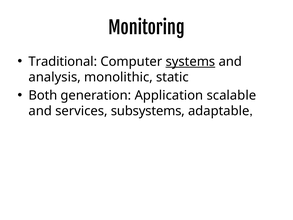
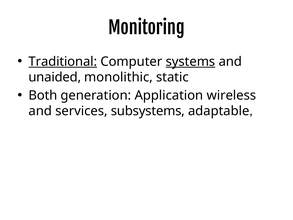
Traditional underline: none -> present (63, 61)
analysis: analysis -> unaided (55, 77)
scalable: scalable -> wireless (231, 95)
